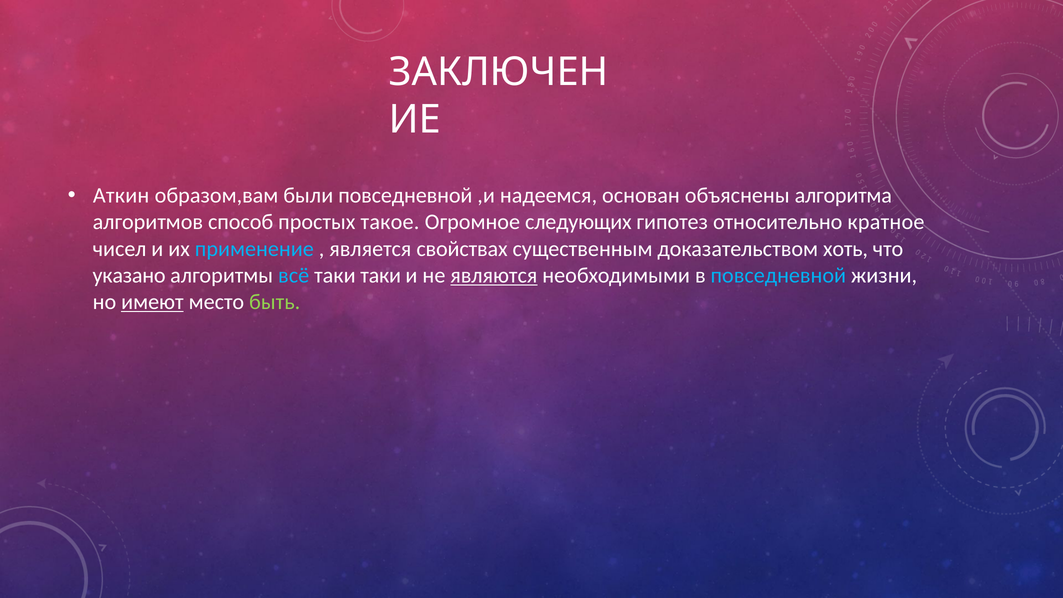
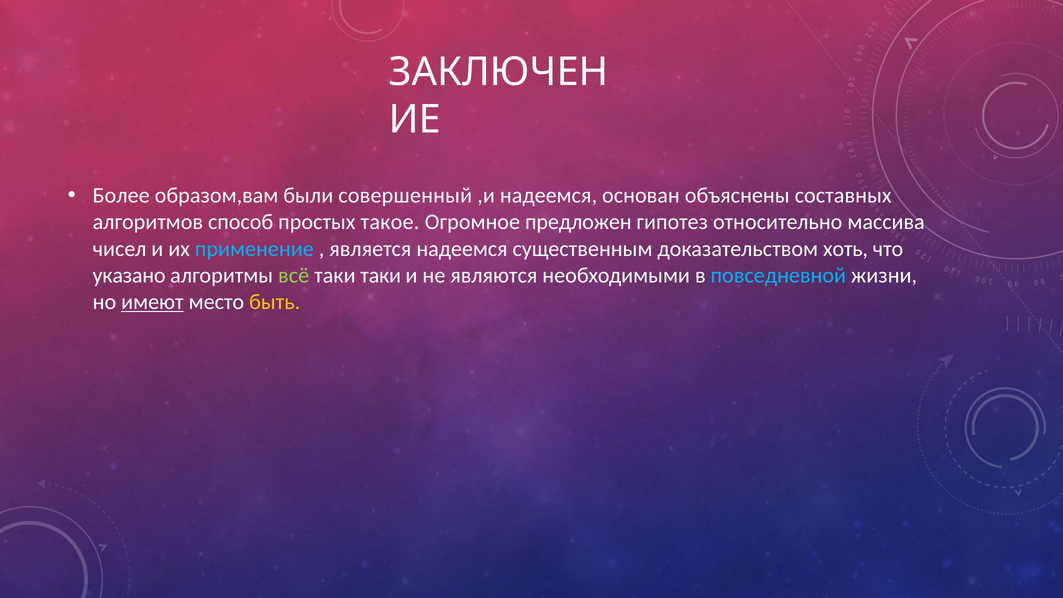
Аткин: Аткин -> Более (121, 196)
были повседневной: повседневной -> совершенный (405, 196)
алгоритма: алгоритма -> составных (843, 196)
следующих: следующих -> предложен (578, 222)
кратное: кратное -> массива (886, 222)
является свойствах: свойствах -> надеемся (462, 249)
всё colour: light blue -> light green (294, 275)
являются underline: present -> none (494, 275)
быть colour: light green -> yellow (275, 302)
